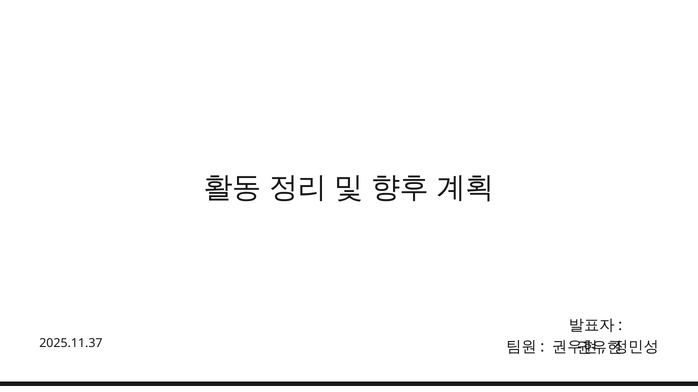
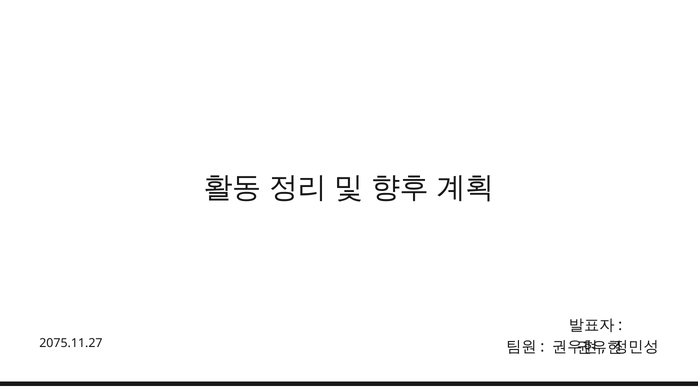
2025.11.37: 2025.11.37 -> 2075.11.27 (71, 344)
